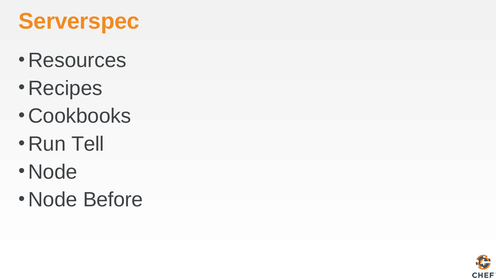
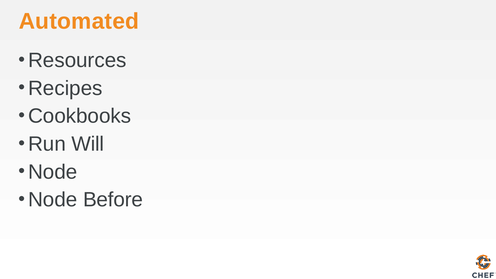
Serverspec: Serverspec -> Automated (79, 21)
Tell: Tell -> Will (88, 144)
